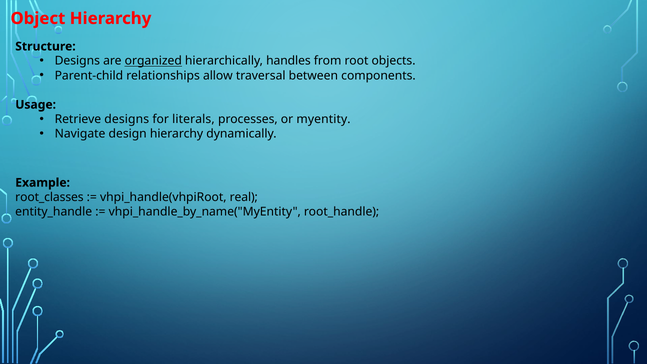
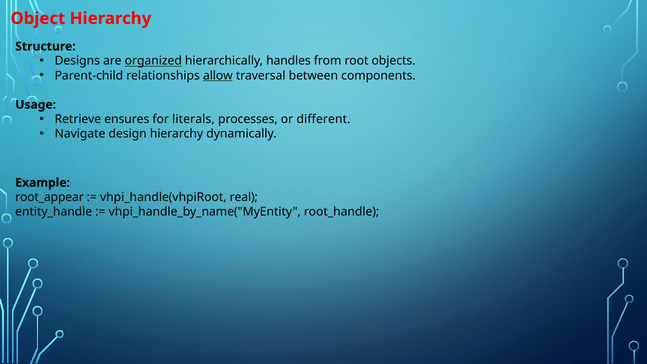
allow underline: none -> present (218, 76)
Retrieve designs: designs -> ensures (127, 119)
myentity: myentity -> different (324, 119)
root_classes: root_classes -> root_appear (49, 197)
